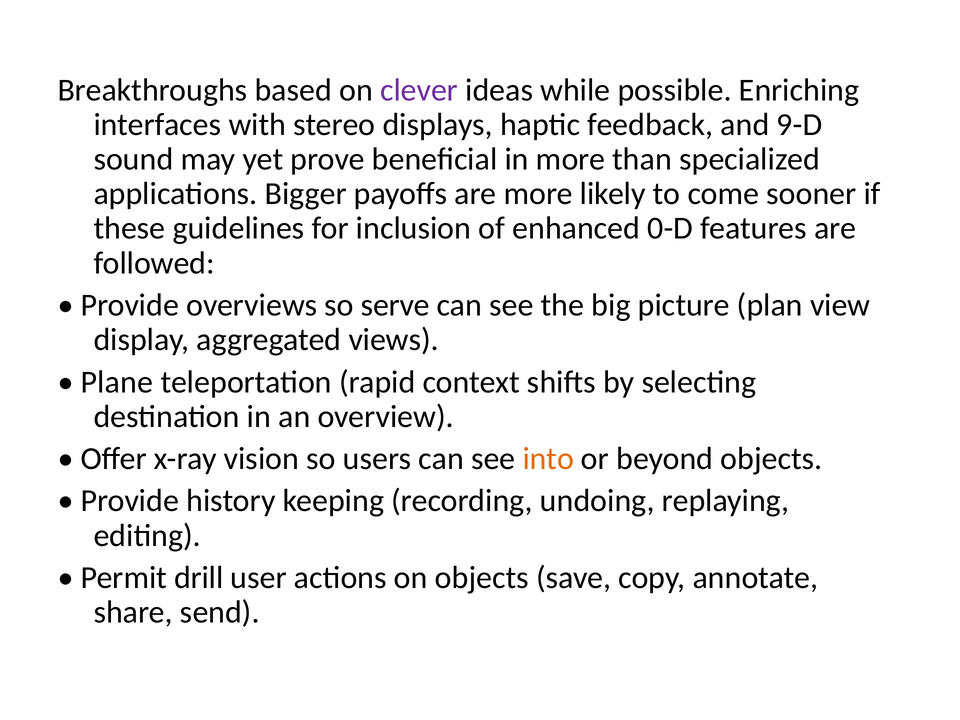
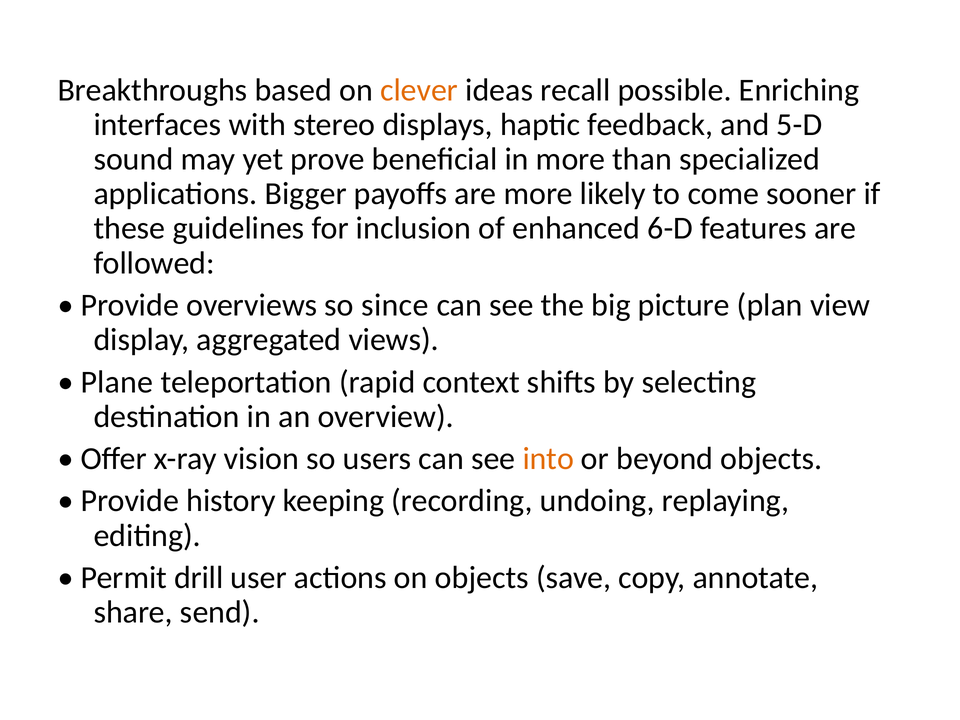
clever colour: purple -> orange (419, 90)
while: while -> recall (575, 90)
9-D: 9-D -> 5-D (799, 125)
0-D: 0-D -> 6-D (670, 228)
serve: serve -> since (395, 305)
